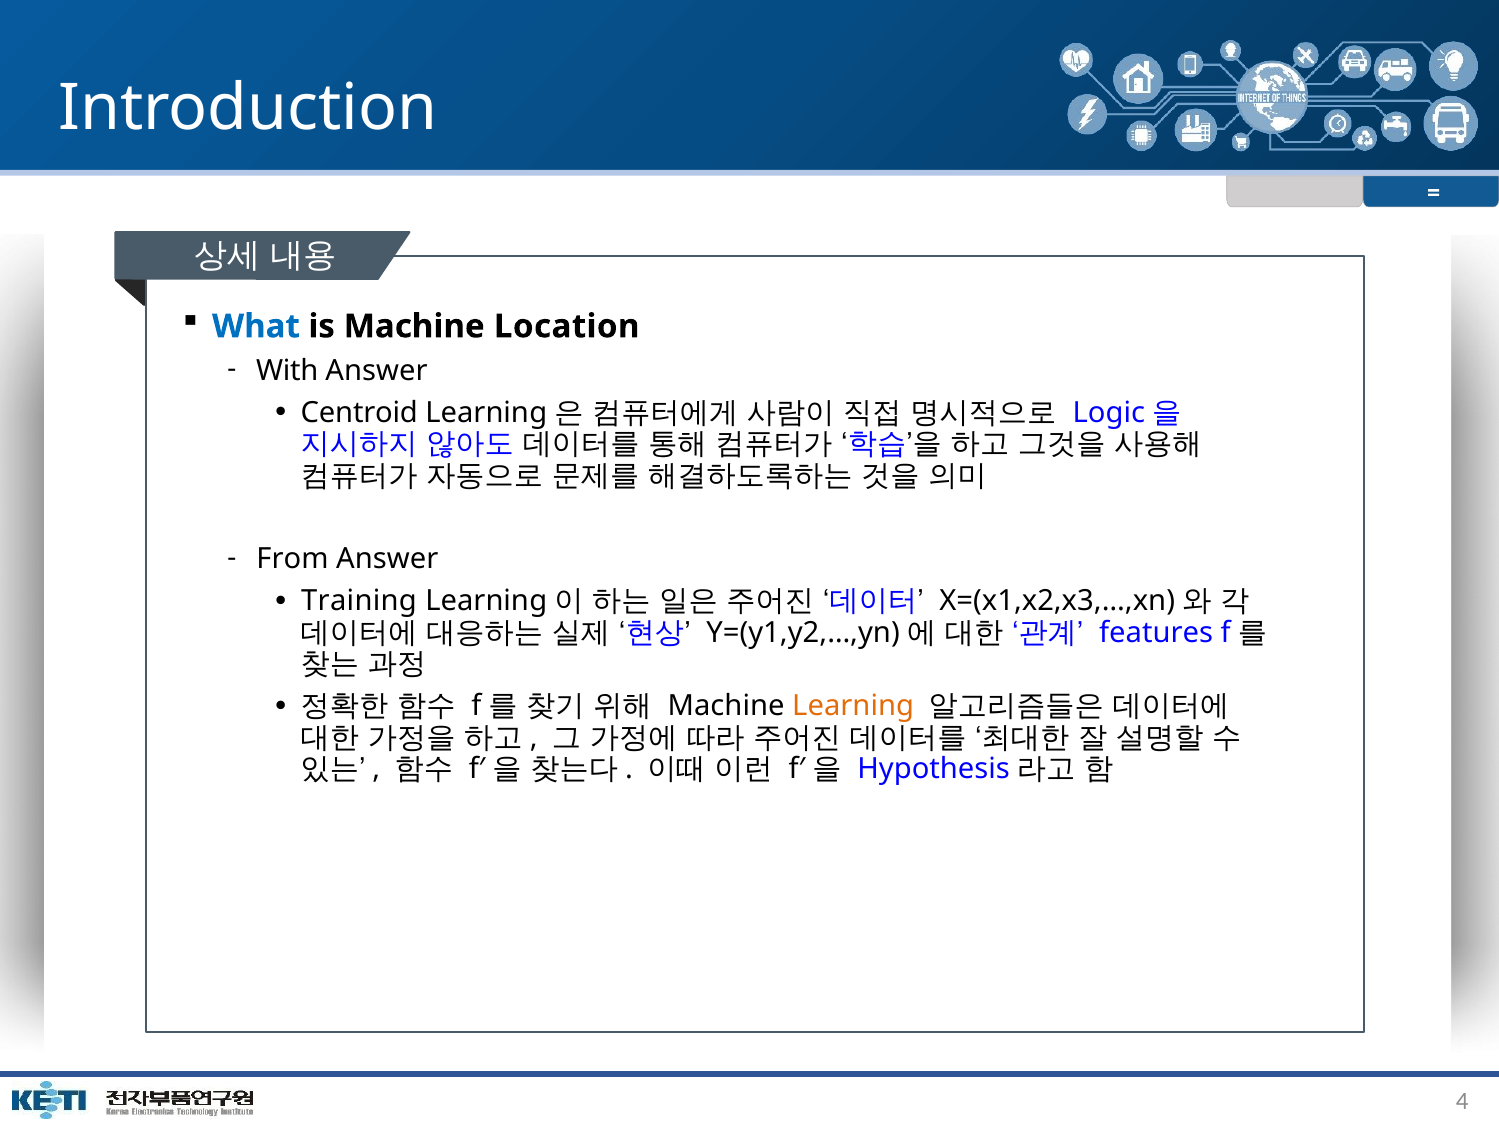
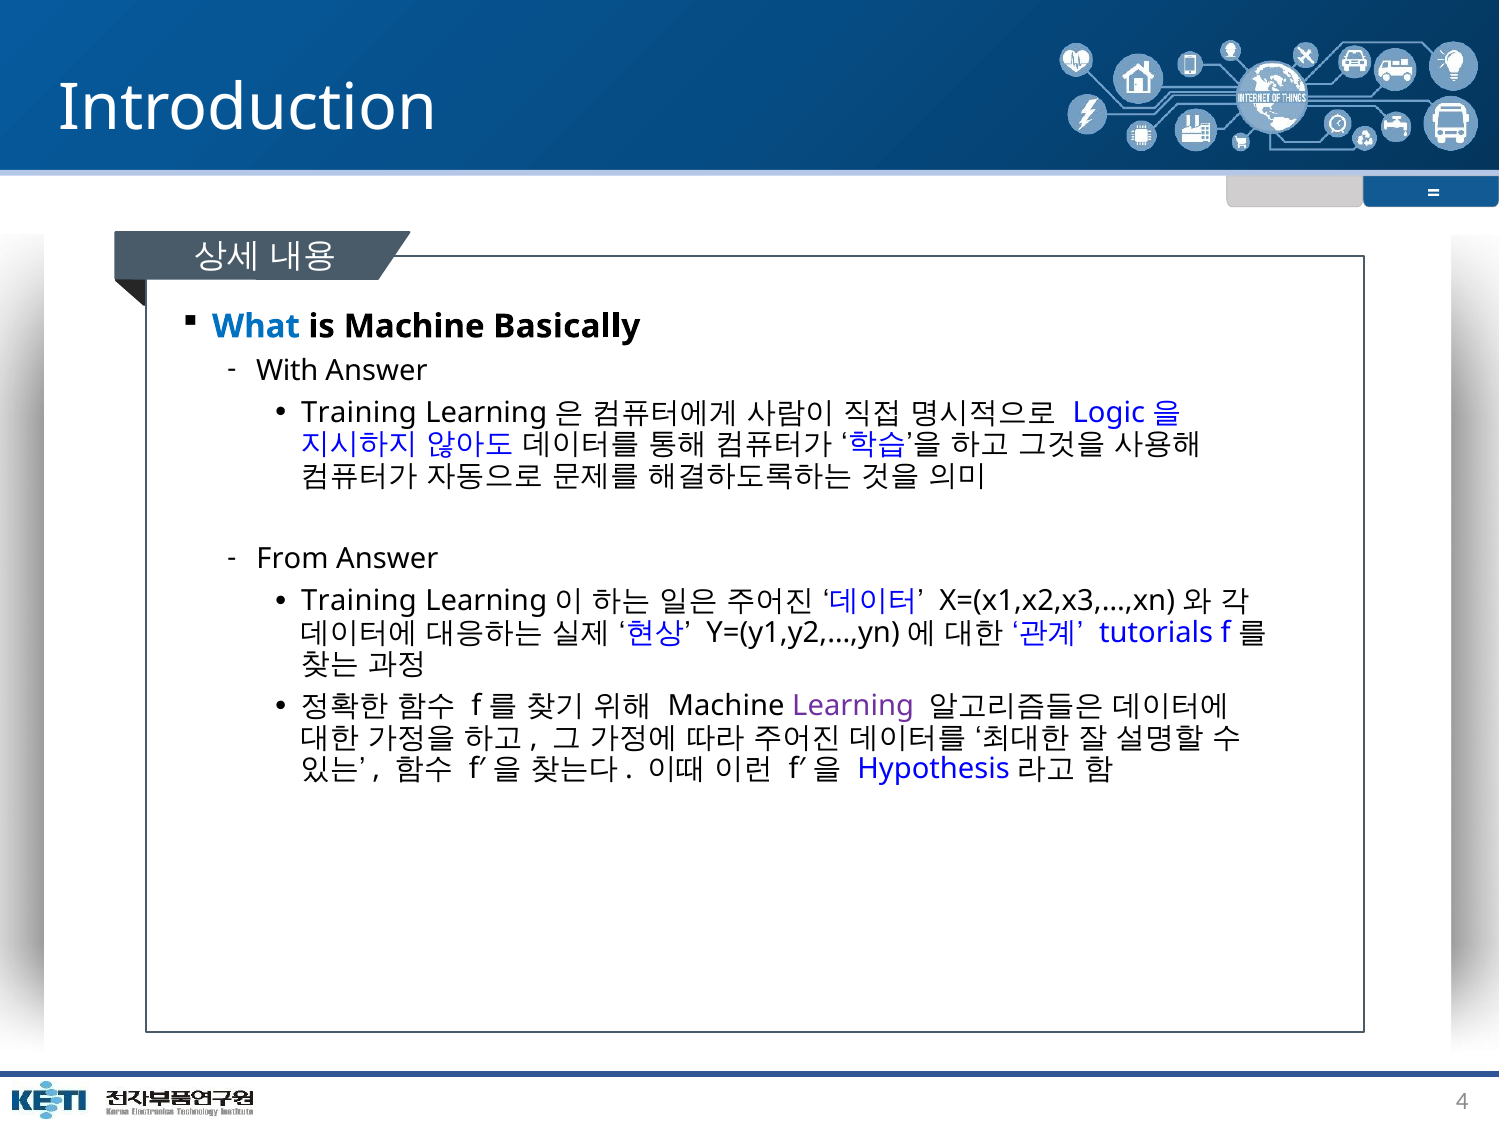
Location: Location -> Basically (567, 326)
Centroid: Centroid -> Training (359, 413)
features: features -> tutorials (1156, 633)
Learning colour: orange -> purple (853, 706)
